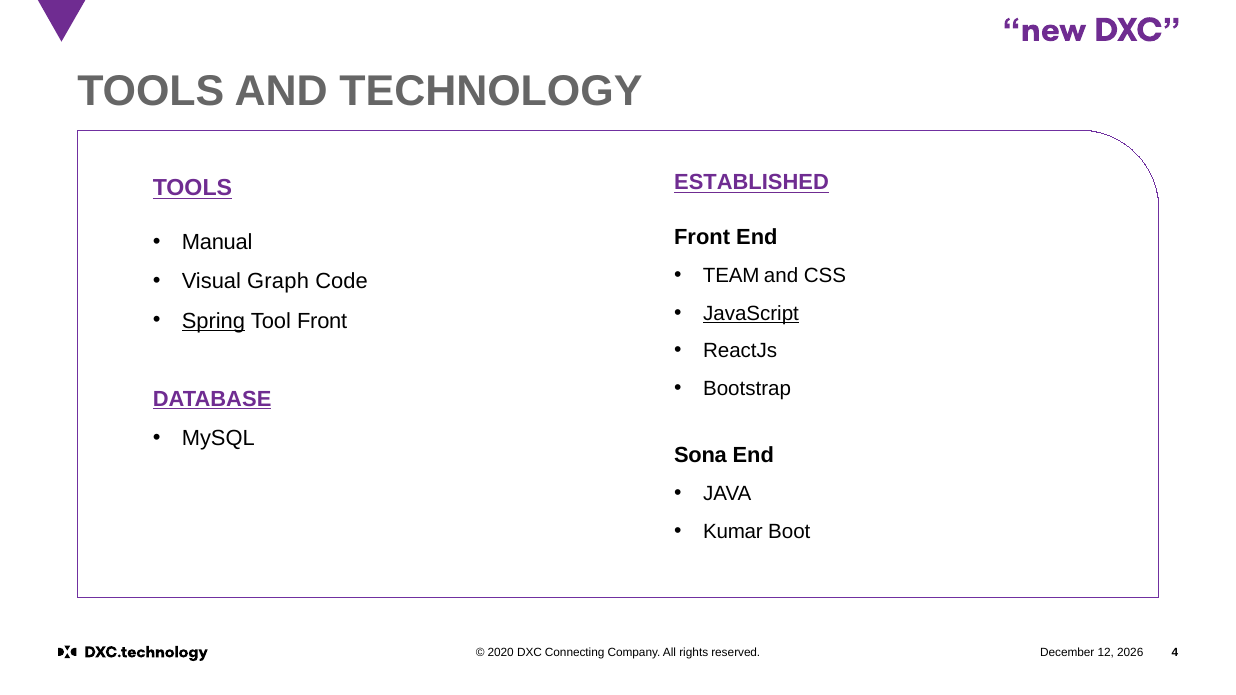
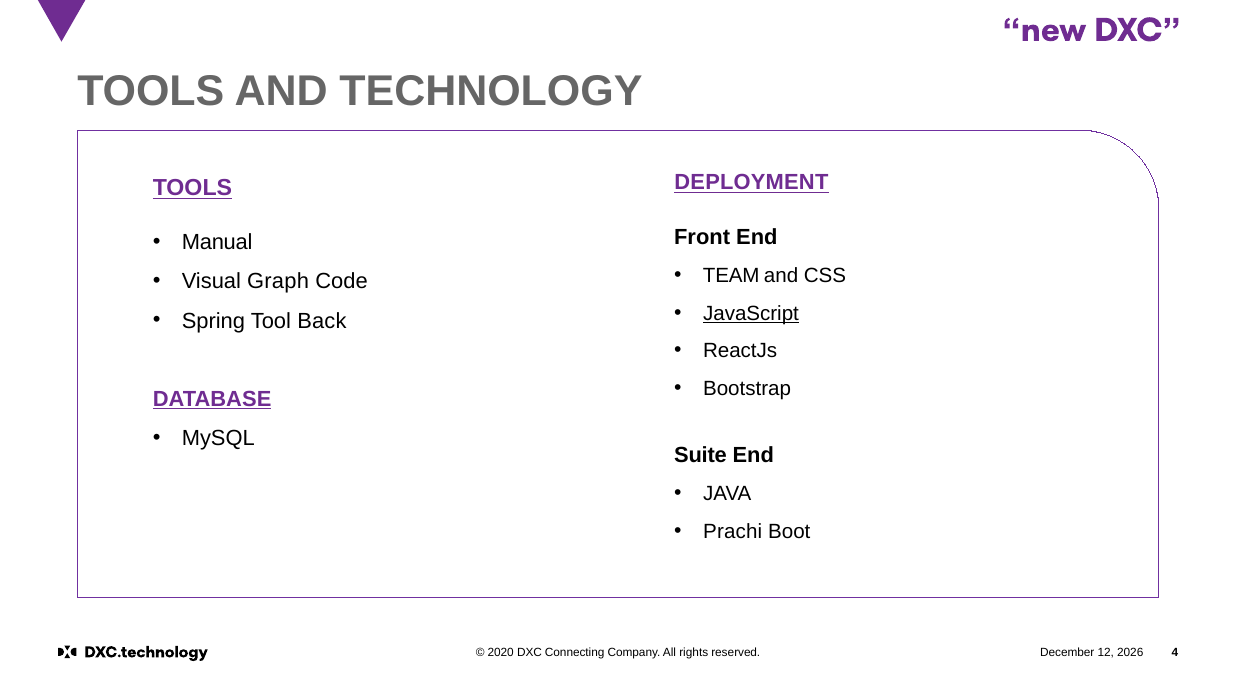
ESTABLISHED: ESTABLISHED -> DEPLOYMENT (751, 183)
Spring underline: present -> none (213, 321)
Tool Front: Front -> Back (322, 321)
Sona: Sona -> Suite (700, 456)
Kumar: Kumar -> Prachi (733, 532)
